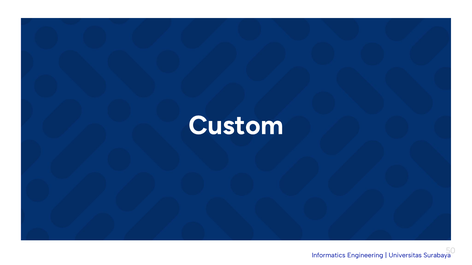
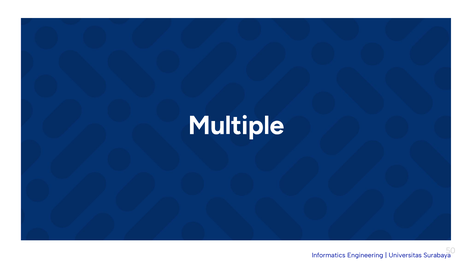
Custom: Custom -> Multiple (236, 126)
